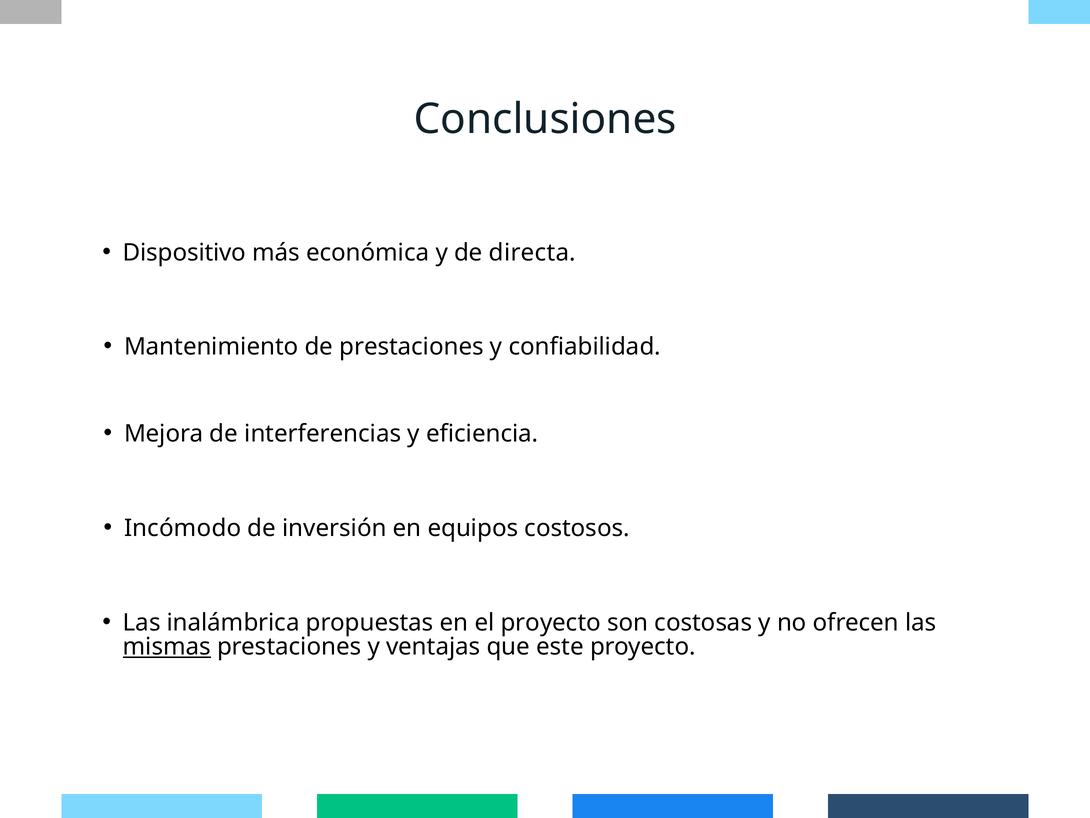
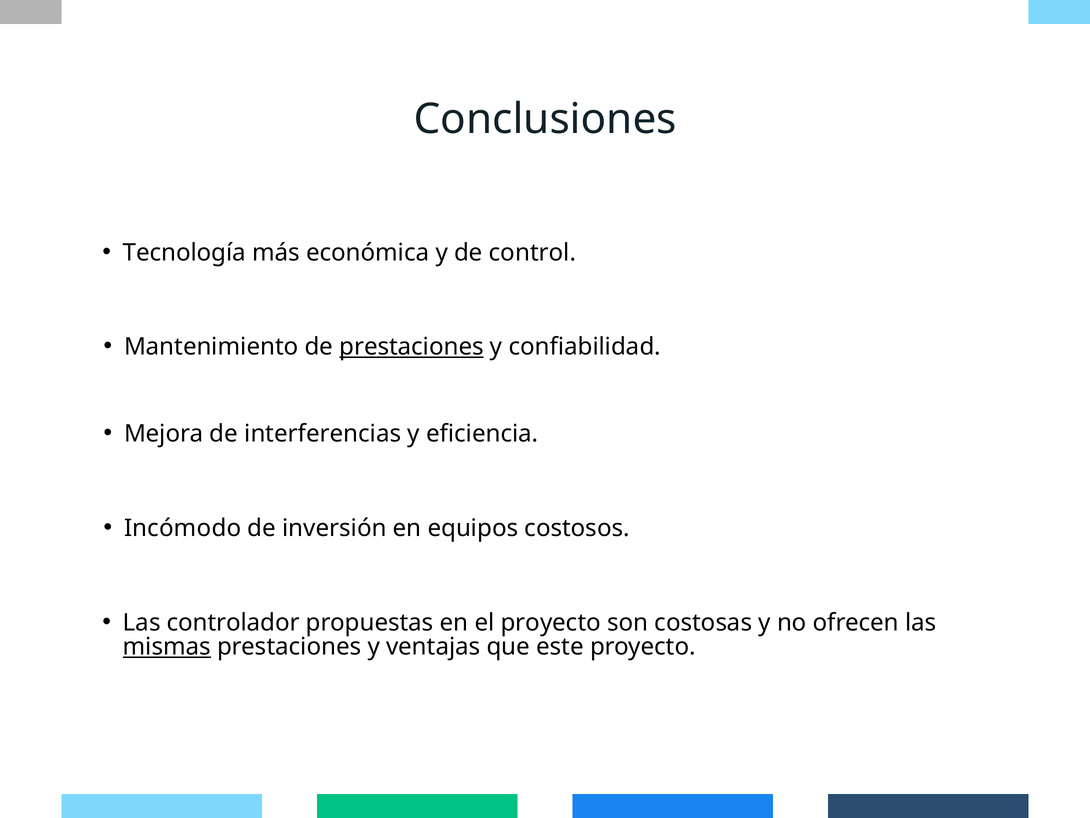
Dispositivo: Dispositivo -> Tecnología (184, 253)
directa: directa -> control (532, 253)
prestaciones underline: none -> present (412, 347)
inalámbrica: inalámbrica -> controlador (233, 623)
